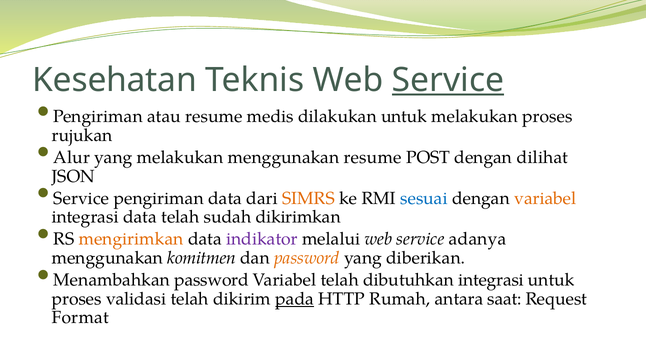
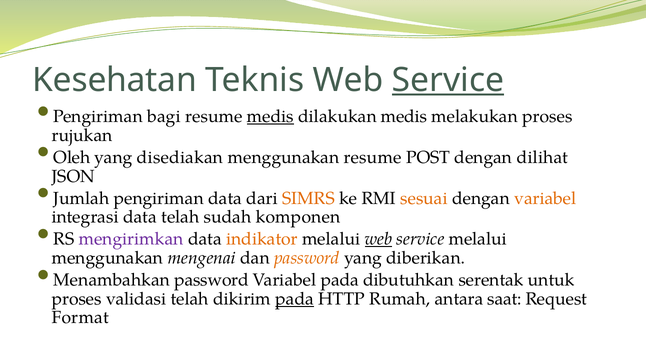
atau: atau -> bagi (164, 117)
medis underline: none -> present (270, 117)
dilakukan untuk: untuk -> medis (404, 117)
Alur: Alur -> Oleh (72, 158)
yang melakukan: melakukan -> disediakan (180, 158)
Service: Service -> Jumlah (81, 198)
sesuai colour: blue -> orange (424, 198)
dikirimkan: dikirimkan -> komponen (298, 217)
mengirimkan colour: orange -> purple (131, 239)
indikator colour: purple -> orange (262, 239)
web underline: none -> present (378, 239)
service adanya: adanya -> melalui (478, 239)
komitmen: komitmen -> mengenai (202, 258)
Variabel telah: telah -> pada (340, 280)
dibutuhkan integrasi: integrasi -> serentak (491, 280)
